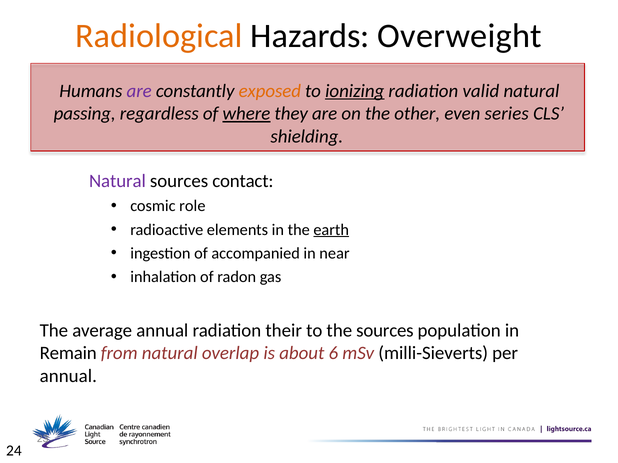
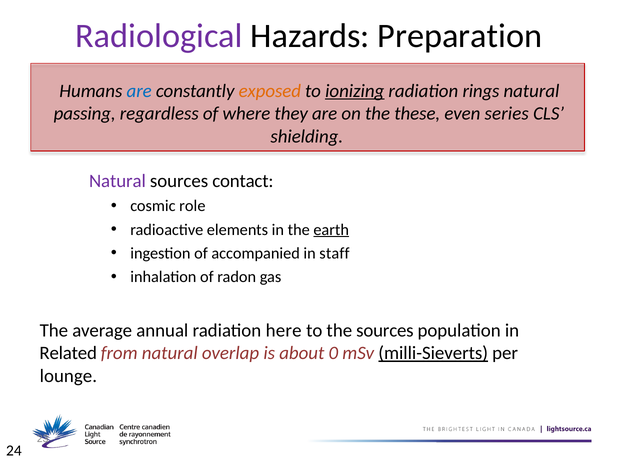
Radiological colour: orange -> purple (159, 36)
Overweight: Overweight -> Preparation (460, 36)
are colour: purple -> blue (139, 91)
valid: valid -> rings (481, 91)
where underline: present -> none (246, 114)
other: other -> these (417, 114)
near: near -> staff (334, 254)
their: their -> here (284, 331)
Remain: Remain -> Related (68, 354)
6: 6 -> 0 (333, 354)
milli-Sieverts underline: none -> present (433, 354)
annual: annual -> lounge (68, 376)
